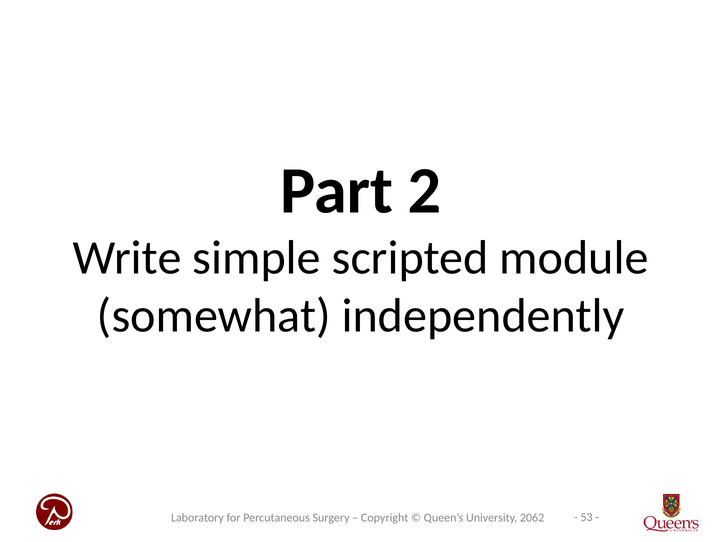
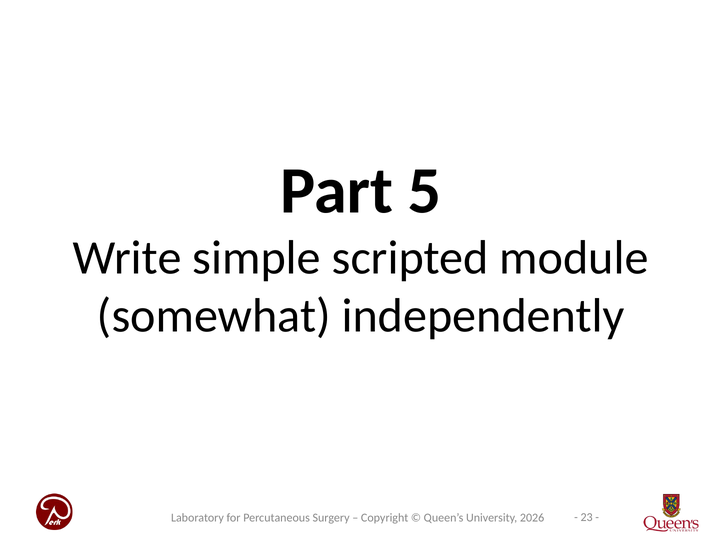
2: 2 -> 5 (425, 191)
53: 53 -> 23 (587, 517)
2062: 2062 -> 2026 (532, 517)
